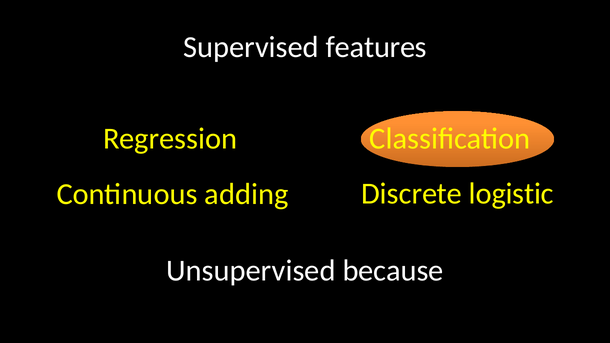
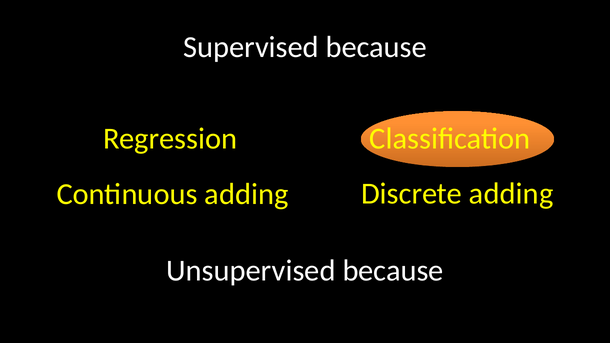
Supervised features: features -> because (376, 47)
Discrete logistic: logistic -> adding (511, 194)
